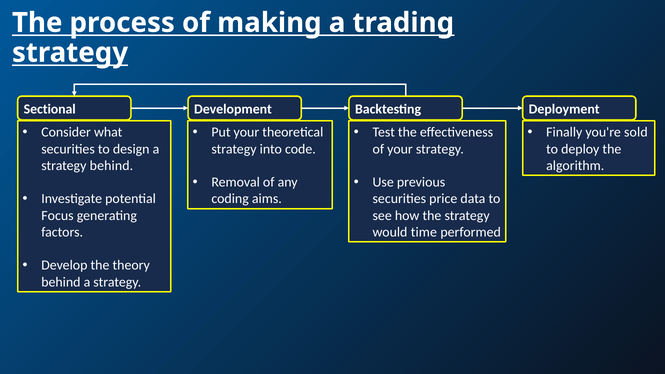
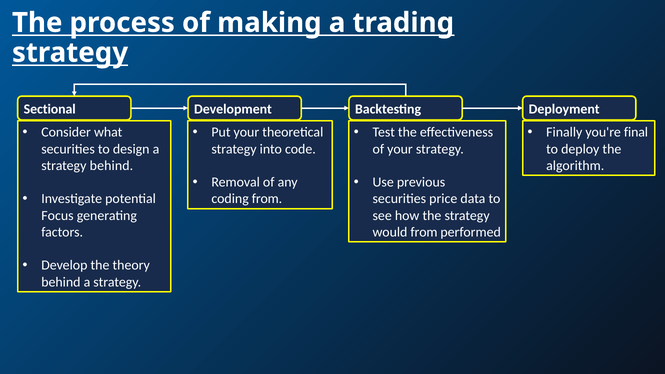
sold: sold -> final (636, 132)
coding aims: aims -> from (267, 199)
would time: time -> from (424, 232)
